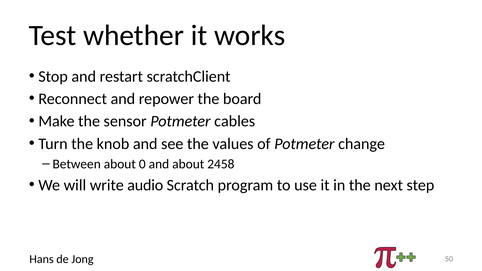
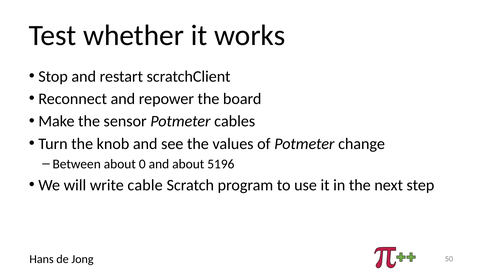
2458: 2458 -> 5196 (221, 164)
audio: audio -> cable (145, 185)
